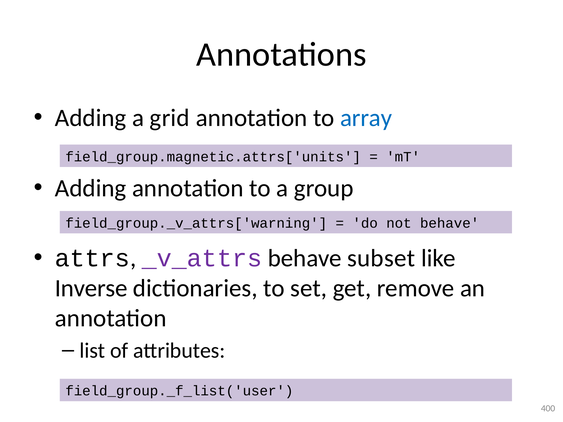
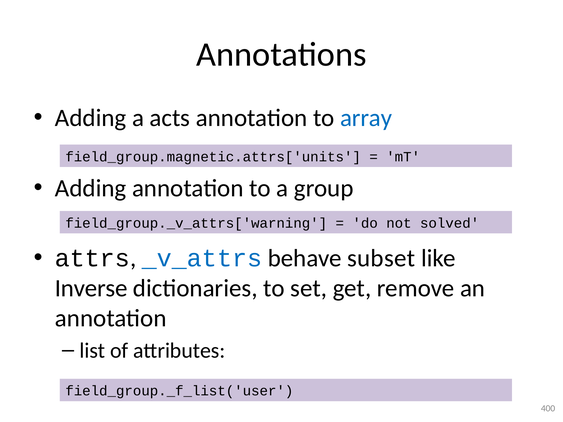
grid: grid -> acts (170, 118)
not behave: behave -> solved (450, 223)
_v_attrs colour: purple -> blue (202, 258)
